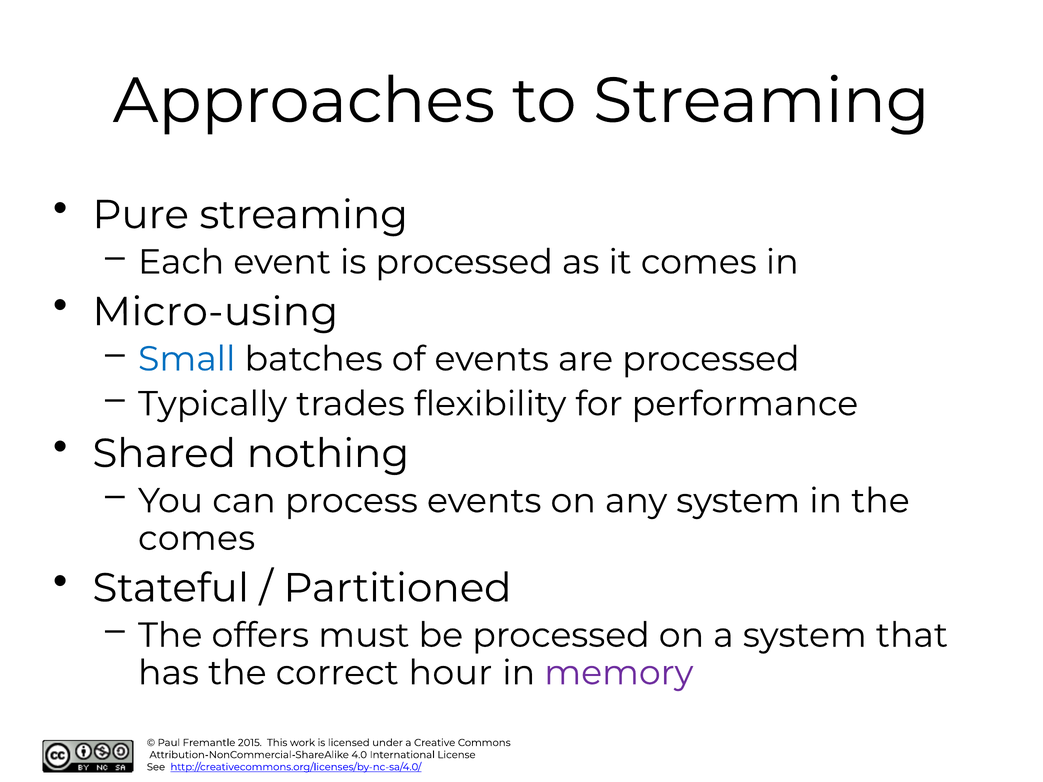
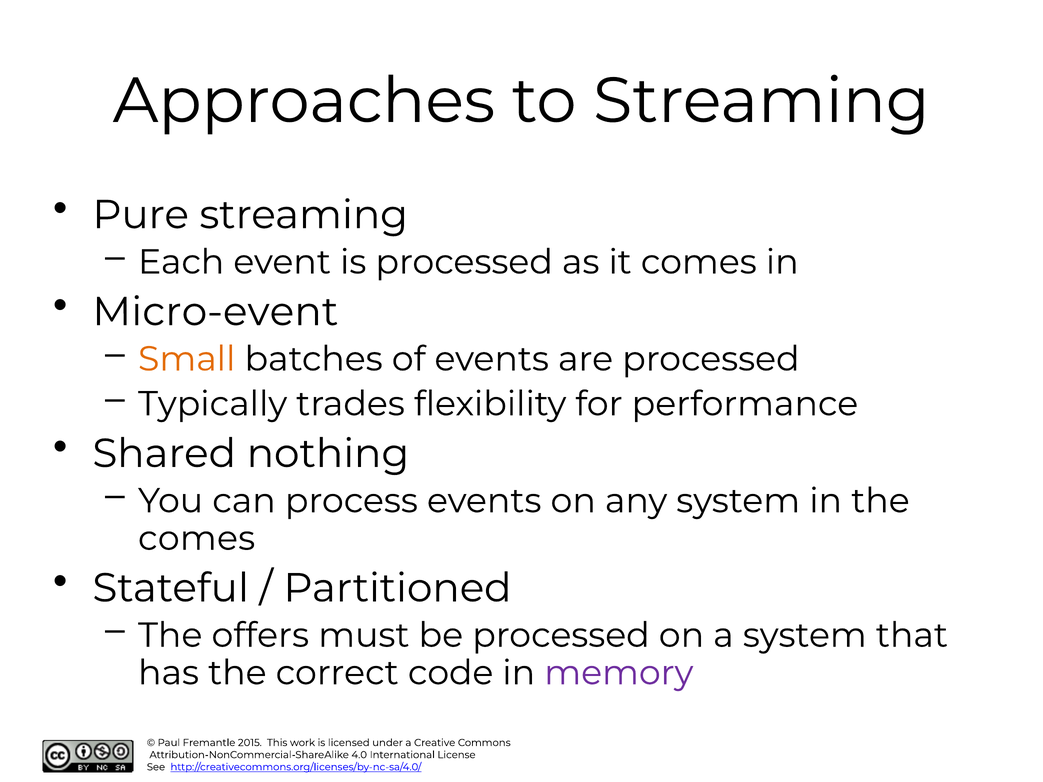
Micro-using: Micro-using -> Micro-event (215, 312)
Small colour: blue -> orange (187, 359)
hour: hour -> code (451, 673)
